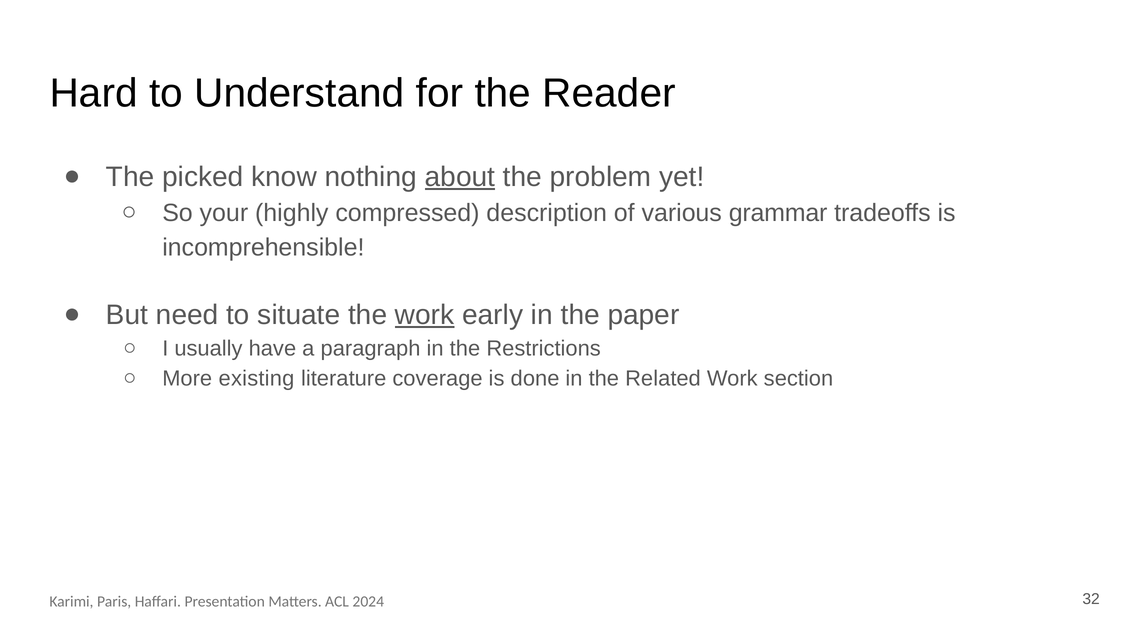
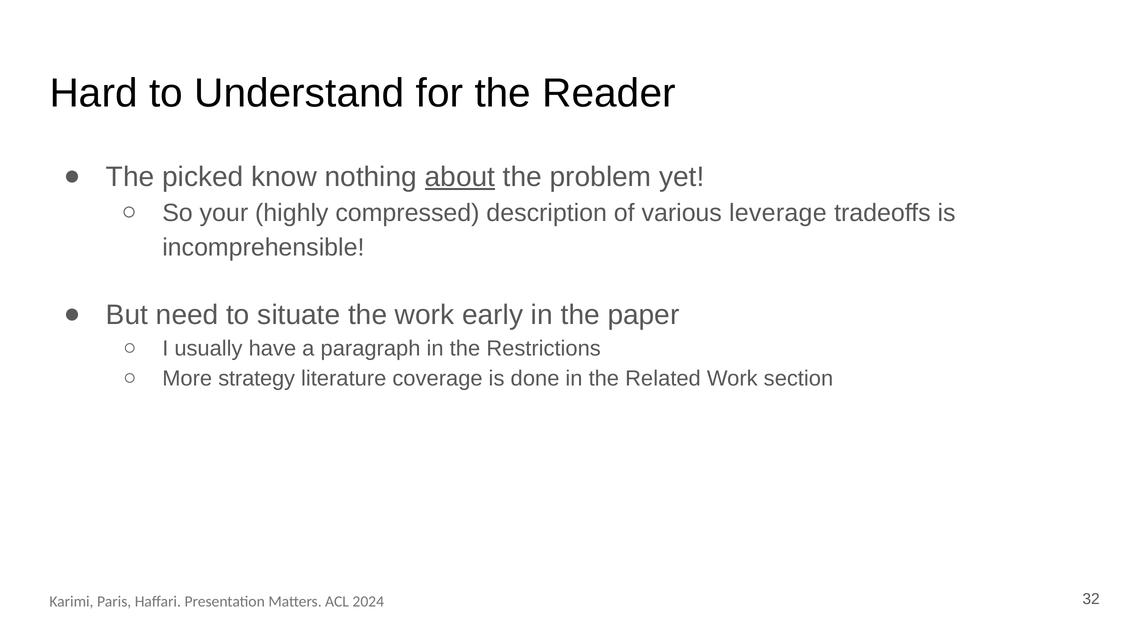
grammar: grammar -> leverage (778, 213)
work underline: present -> none (425, 315)
existing: existing -> strategy (257, 379)
